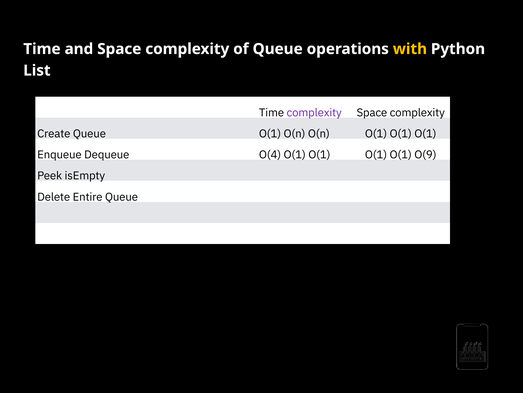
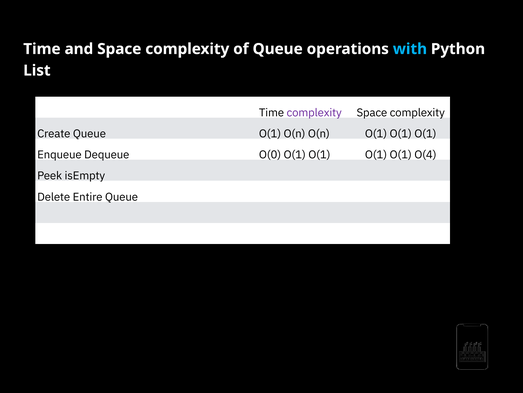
with colour: yellow -> light blue (410, 49)
O(4: O(4 -> O(0 (270, 155)
O(9: O(9 -> O(4 (425, 155)
